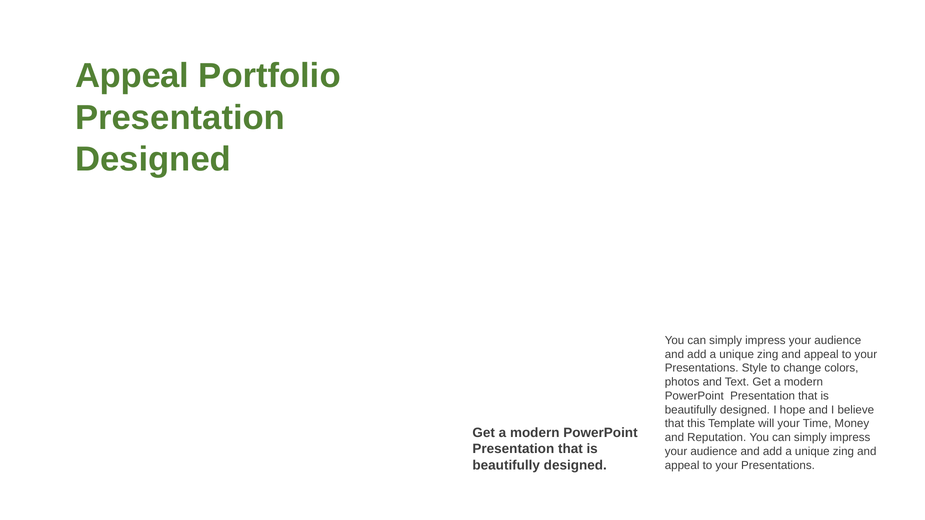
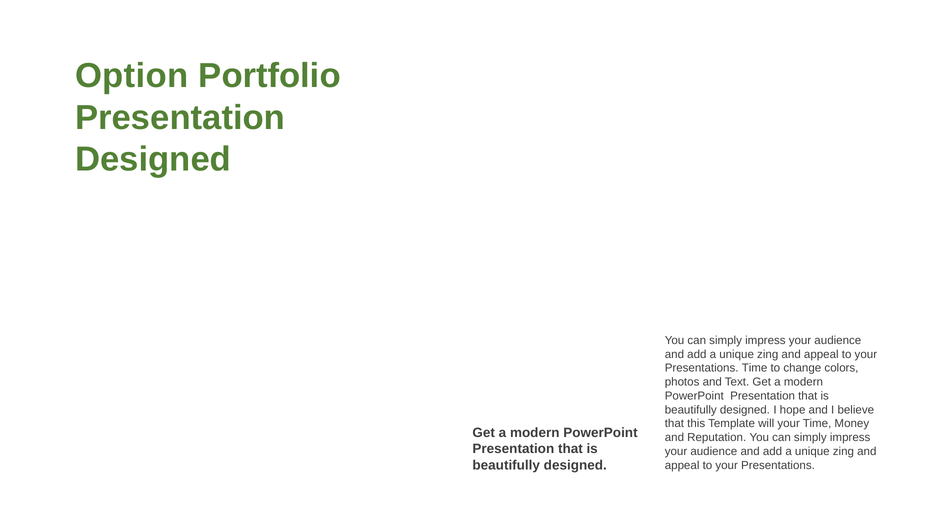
Appeal: Appeal -> Option (132, 76)
Presentations Style: Style -> Time (755, 368)
